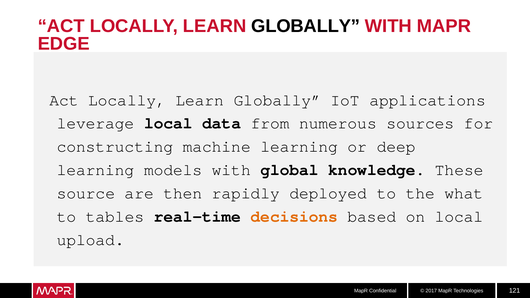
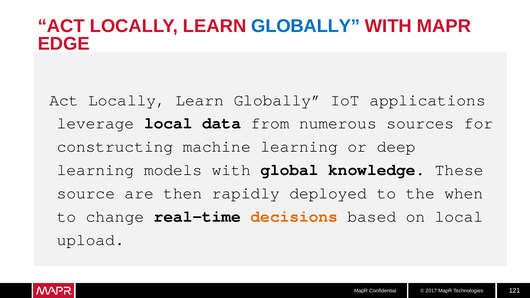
GLOBALLY colour: black -> blue (306, 26)
what: what -> when (464, 193)
tables: tables -> change (115, 217)
